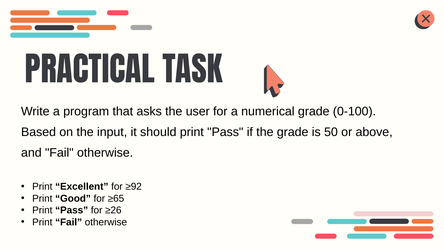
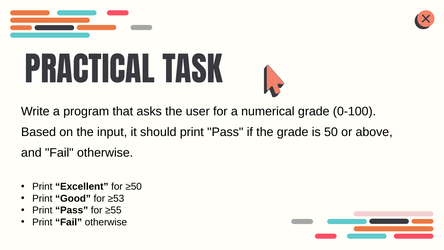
≥92: ≥92 -> ≥50 (134, 186)
≥65: ≥65 -> ≥53 (116, 198)
≥26: ≥26 -> ≥55 (113, 210)
